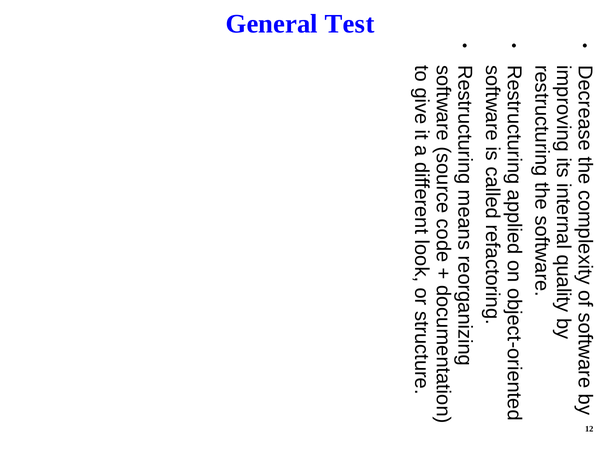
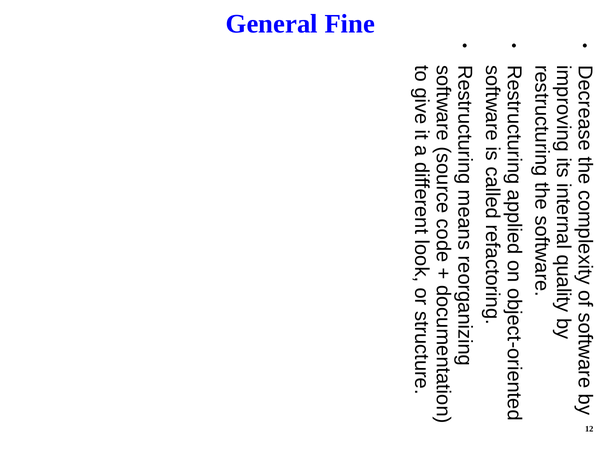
Test: Test -> Fine (350, 24)
